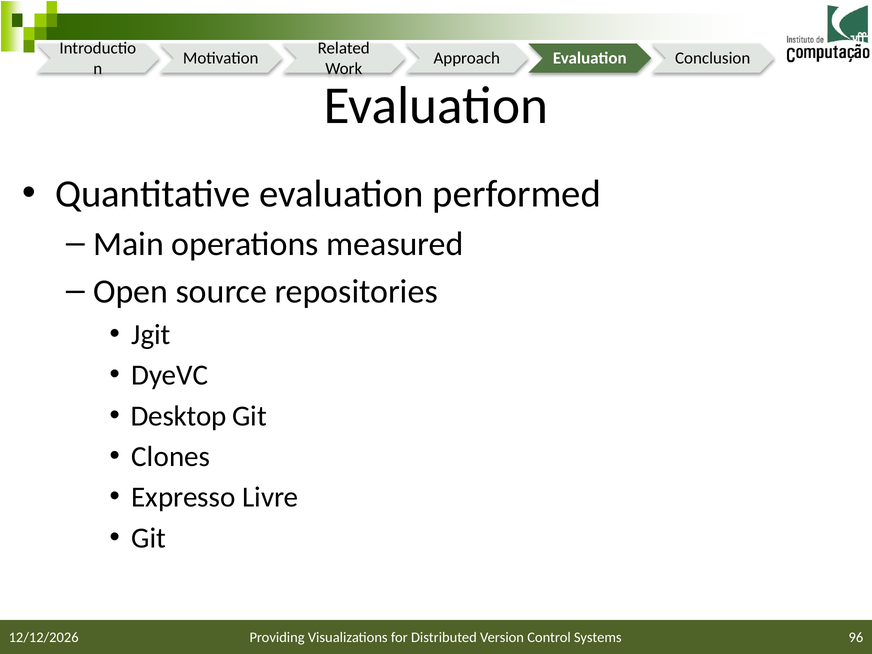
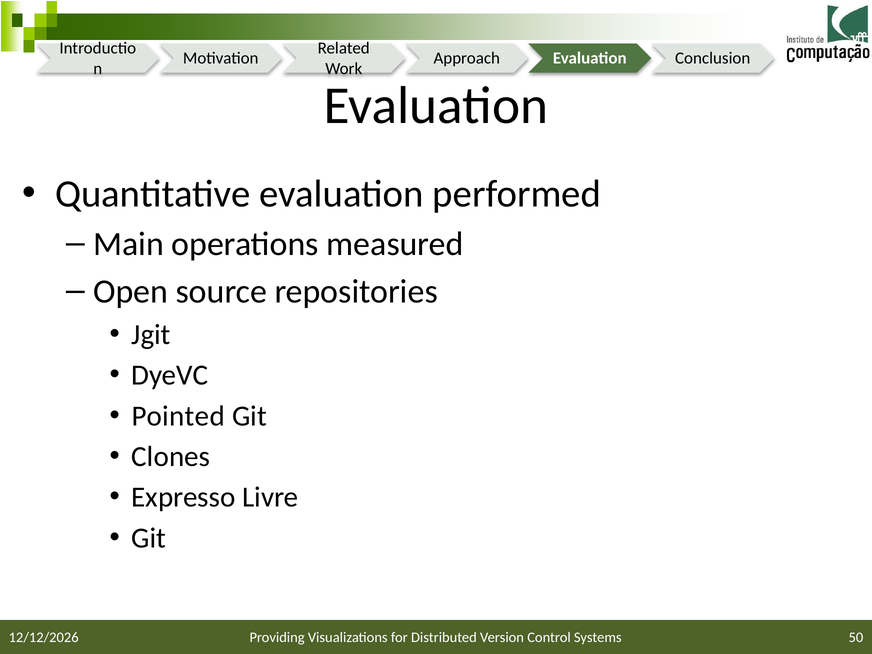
Desktop: Desktop -> Pointed (178, 416)
96: 96 -> 50 (856, 637)
